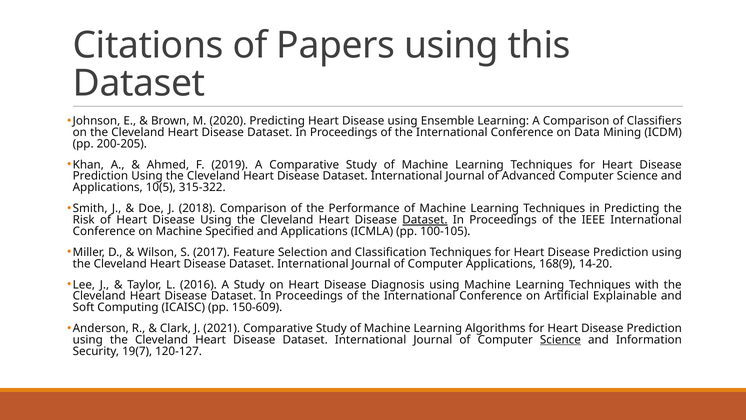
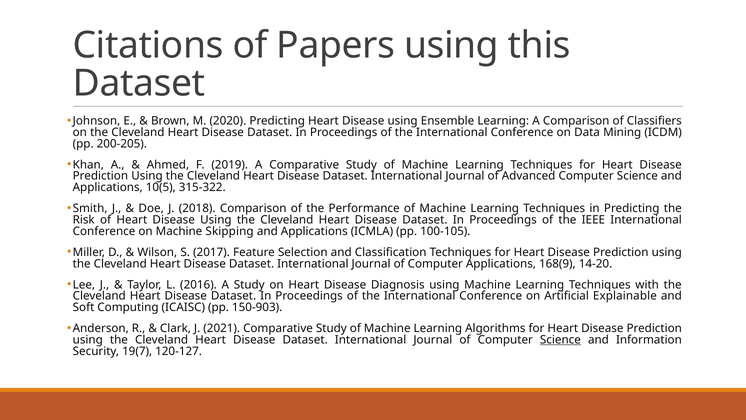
Dataset underline: present -> none (425, 220)
Specified: Specified -> Skipping (230, 231)
150-609: 150-609 -> 150-903 (257, 307)
